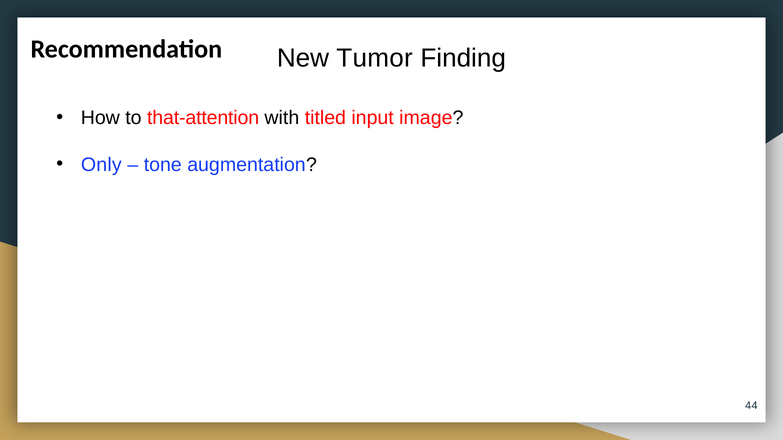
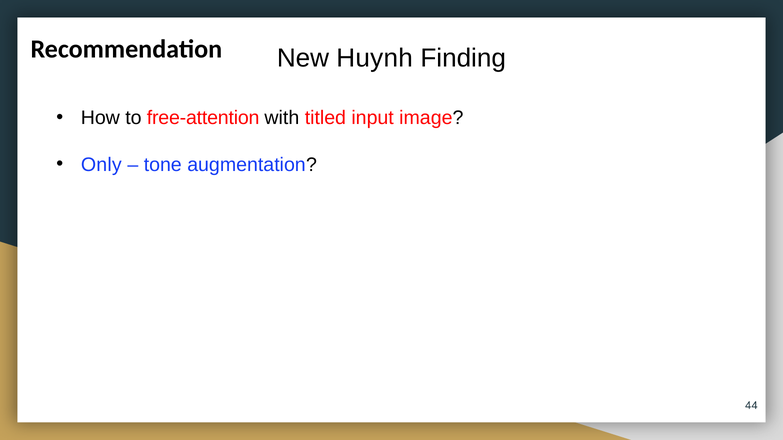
Tumor: Tumor -> Huynh (375, 58)
that-attention: that-attention -> free-attention (203, 118)
